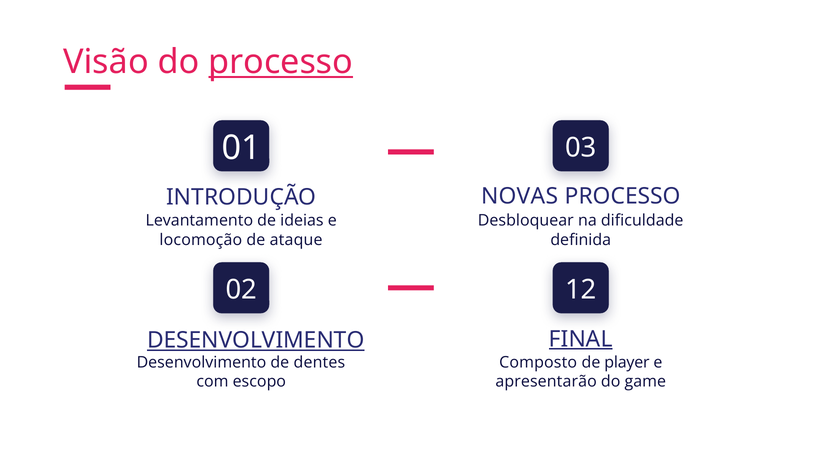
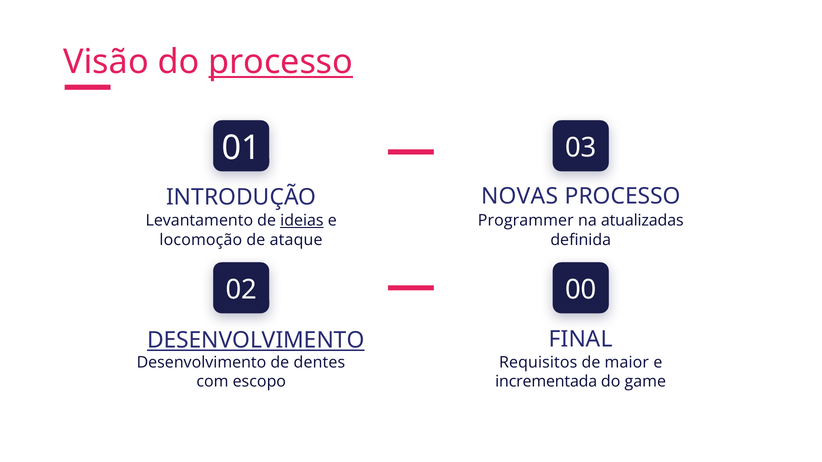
ideias underline: none -> present (302, 221)
Desbloquear: Desbloquear -> Programmer (526, 221)
dificuldade: dificuldade -> atualizadas (642, 221)
12: 12 -> 00 (581, 290)
FINAL underline: present -> none (581, 339)
Composto: Composto -> Requisitos (538, 363)
player: player -> maior (627, 363)
apresentarão: apresentarão -> incrementada (546, 382)
